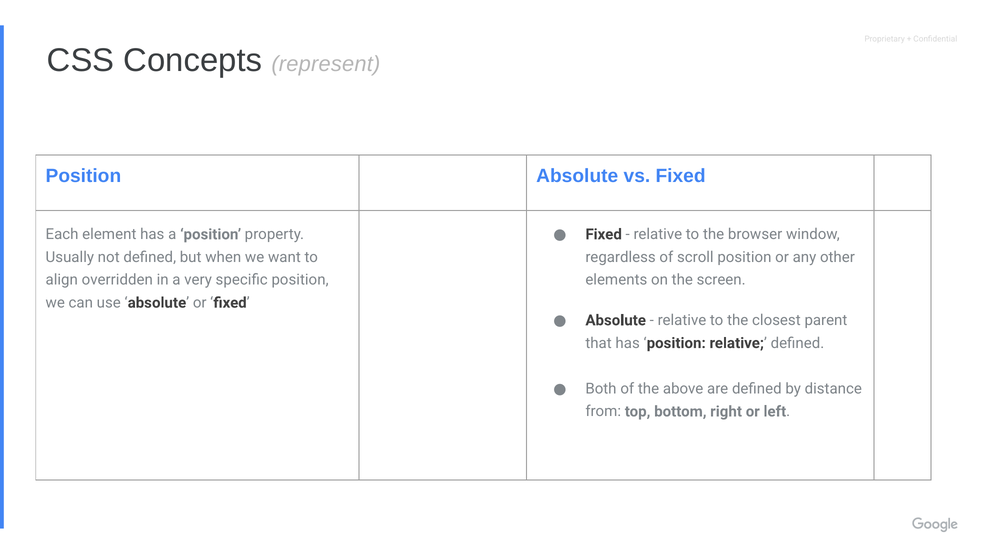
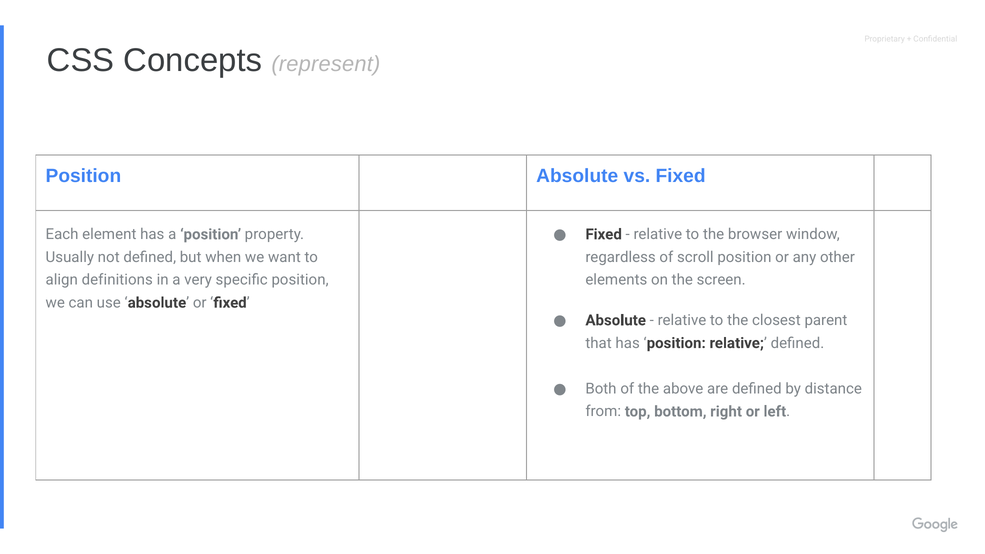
overridden: overridden -> definitions (117, 280)
